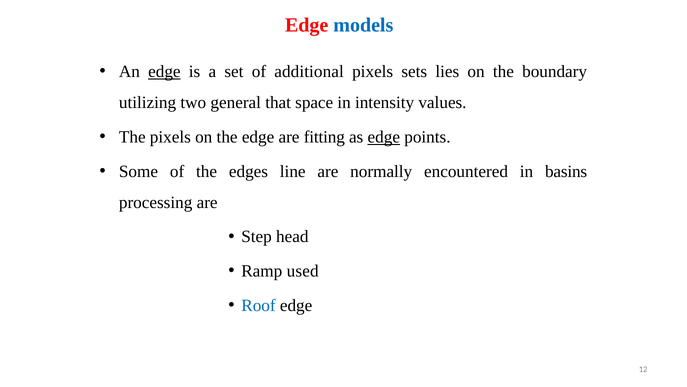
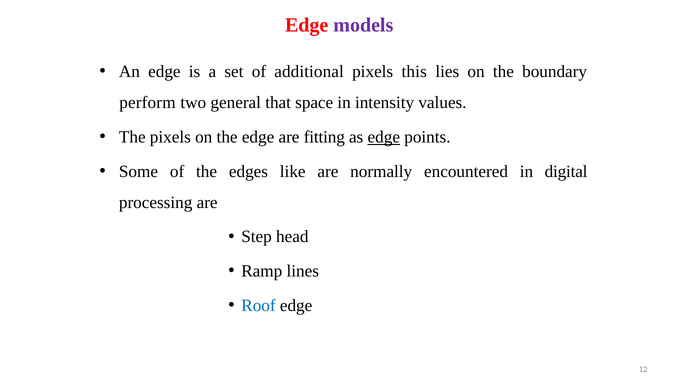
models colour: blue -> purple (363, 25)
edge underline: present -> none (164, 72)
sets: sets -> this (414, 72)
utilizing: utilizing -> perform (147, 103)
line: line -> like (293, 171)
basins: basins -> digital (566, 171)
used: used -> lines (303, 271)
